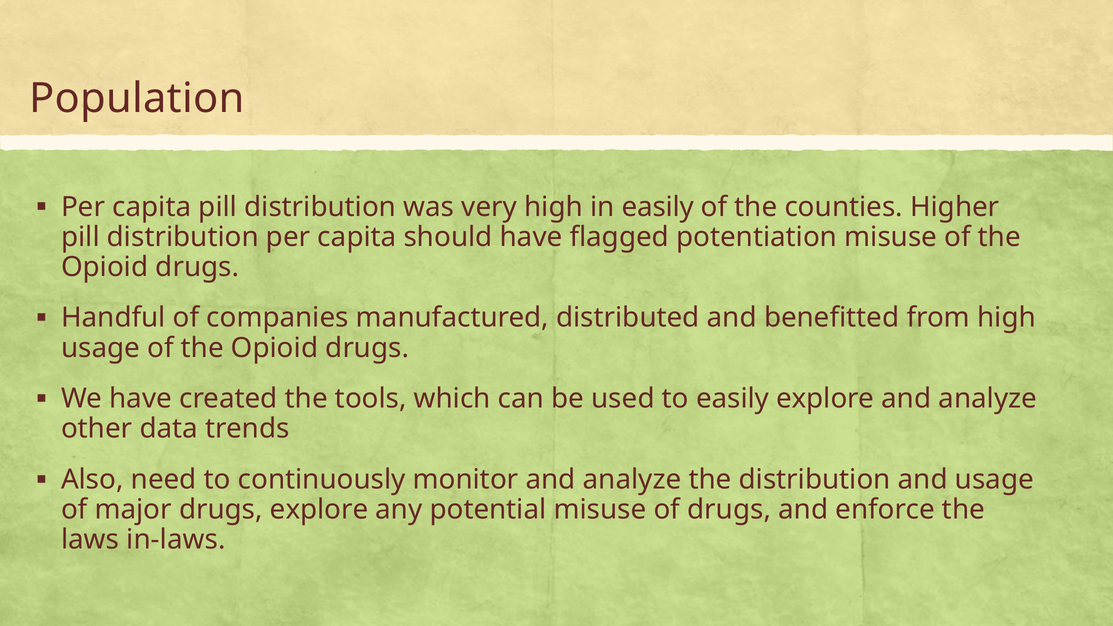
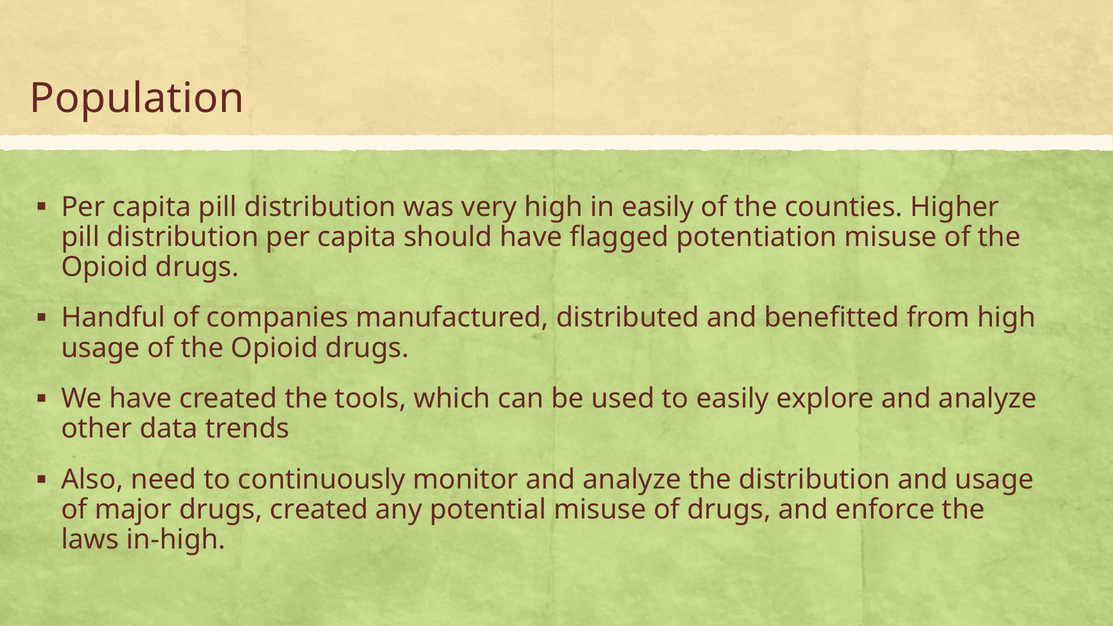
drugs explore: explore -> created (319, 510)
in-laws: in-laws -> in-high (176, 540)
